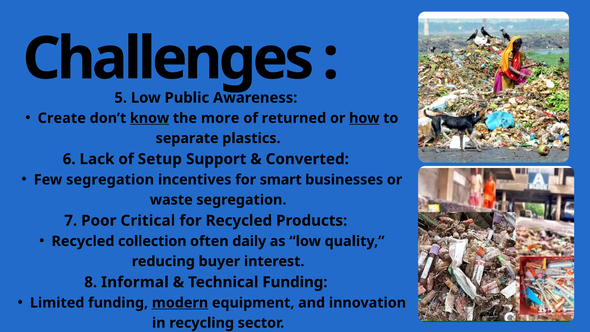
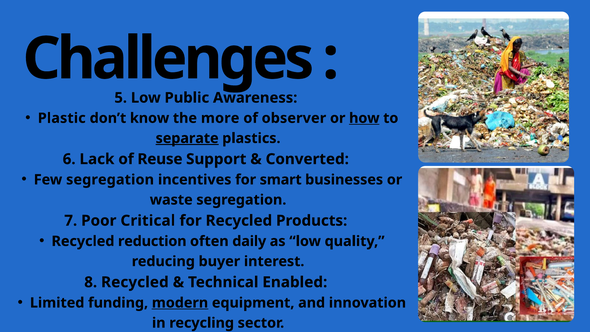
Create: Create -> Plastic (62, 118)
know underline: present -> none (150, 118)
returned: returned -> observer (294, 118)
separate underline: none -> present (187, 138)
Setup: Setup -> Reuse (160, 159)
collection: collection -> reduction (152, 241)
8 Informal: Informal -> Recycled (135, 282)
Technical Funding: Funding -> Enabled (295, 282)
